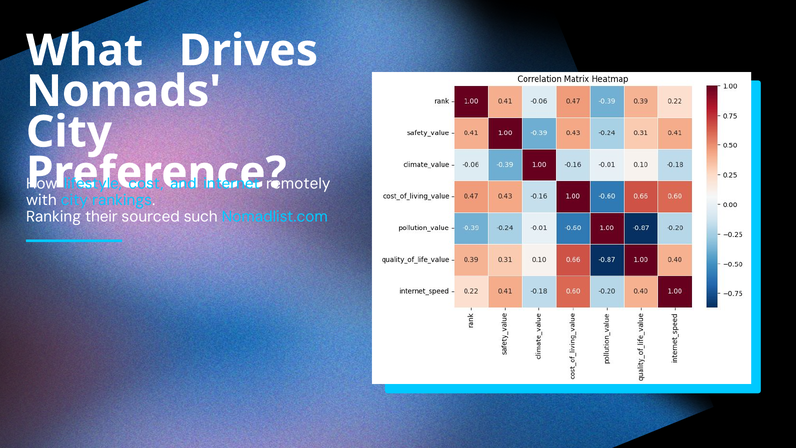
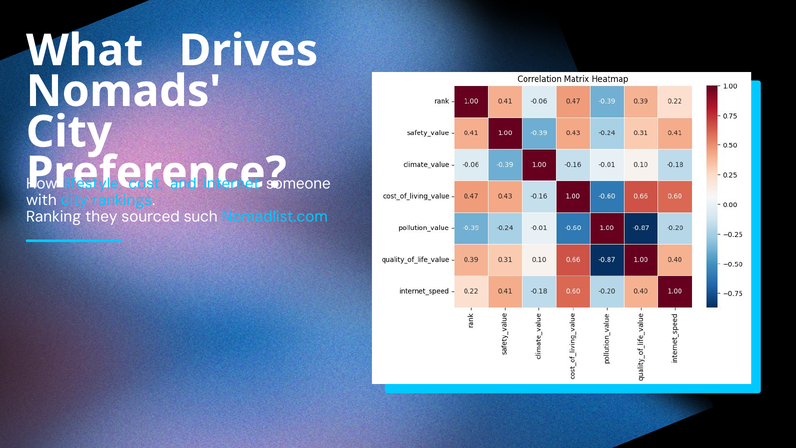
remotely: remotely -> someone (298, 184)
their: their -> they (101, 217)
